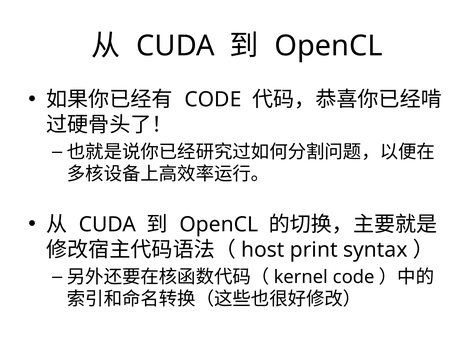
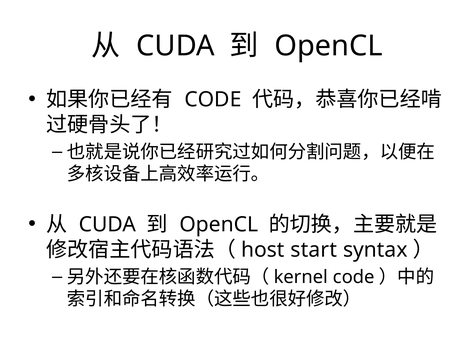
print: print -> start (314, 249)
